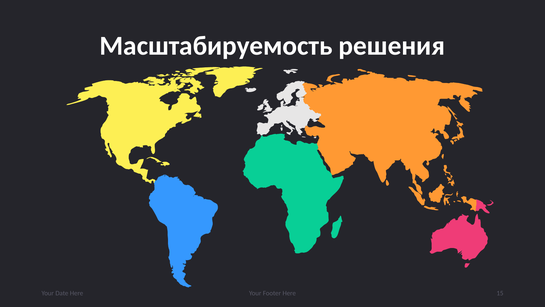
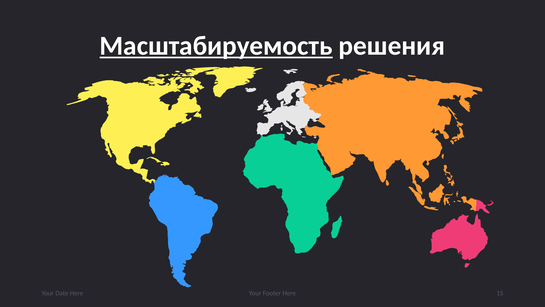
Масштабируемость underline: none -> present (216, 46)
